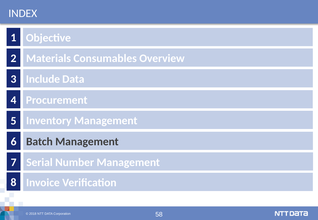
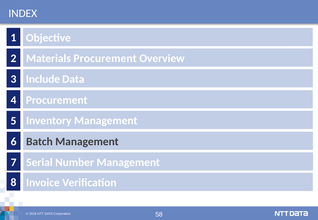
Materials Consumables: Consumables -> Procurement (105, 58)
